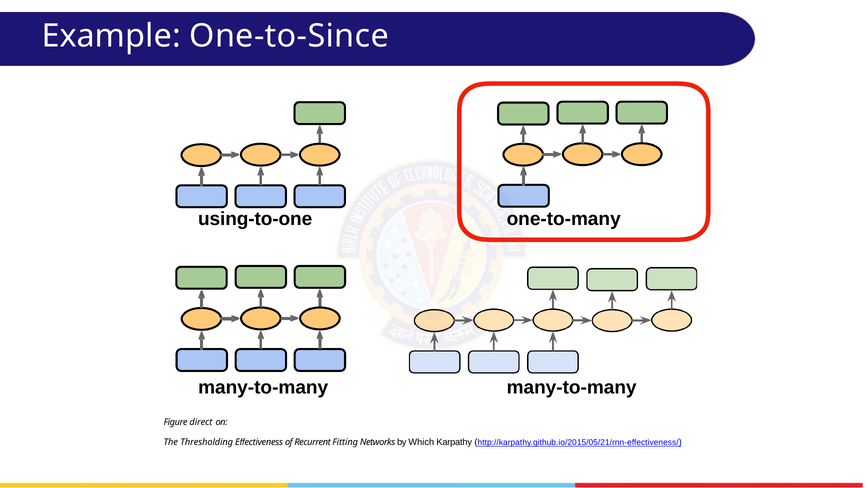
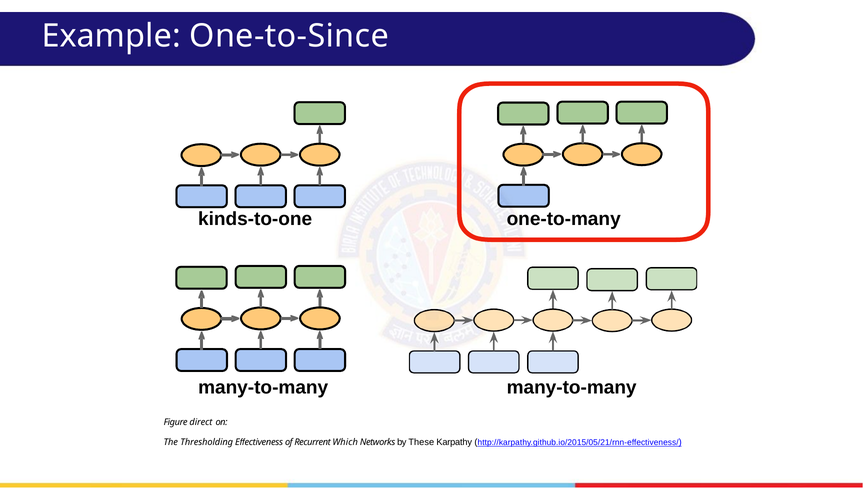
using-to-one: using-to-one -> kinds-to-one (255, 219)
Fitting: Fitting -> Which (345, 442)
Which: Which -> These (421, 442)
